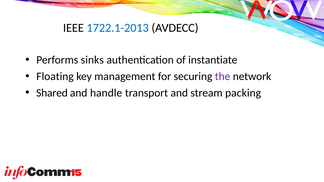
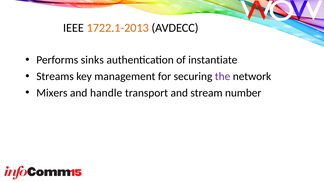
1722.1-2013 colour: blue -> orange (118, 28)
Floating: Floating -> Streams (55, 76)
Shared: Shared -> Mixers (52, 93)
packing: packing -> number (243, 93)
